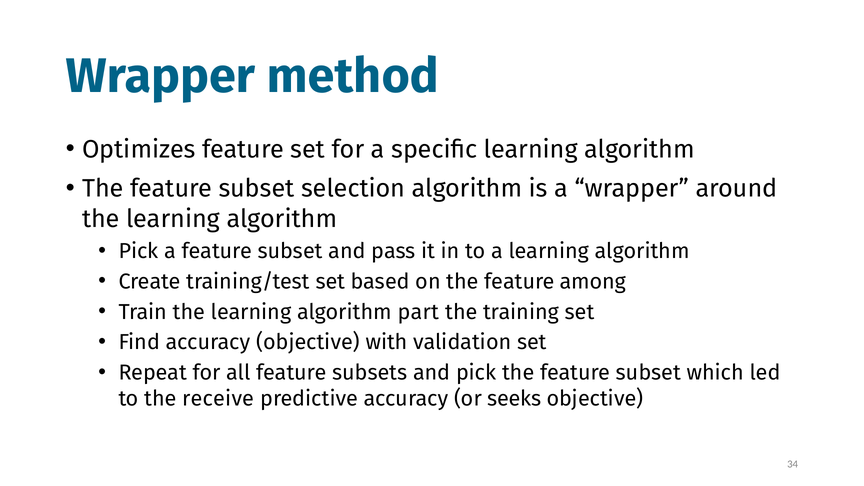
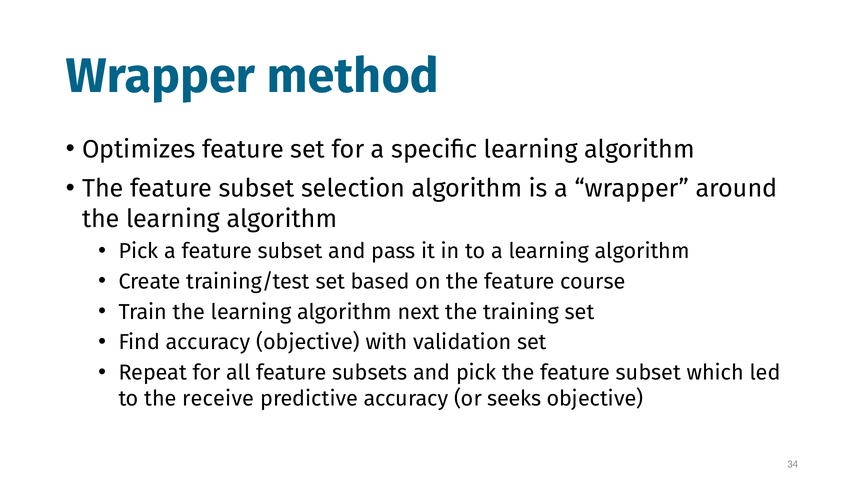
among: among -> course (593, 282)
part: part -> next (419, 312)
